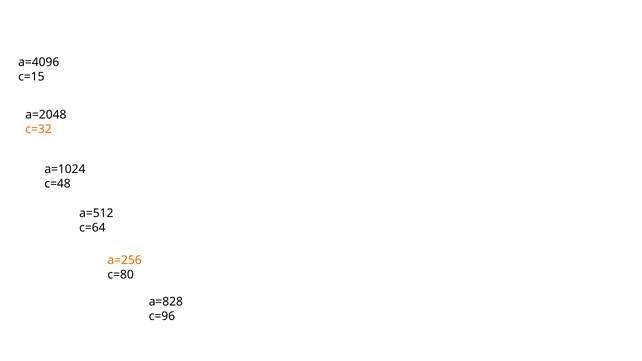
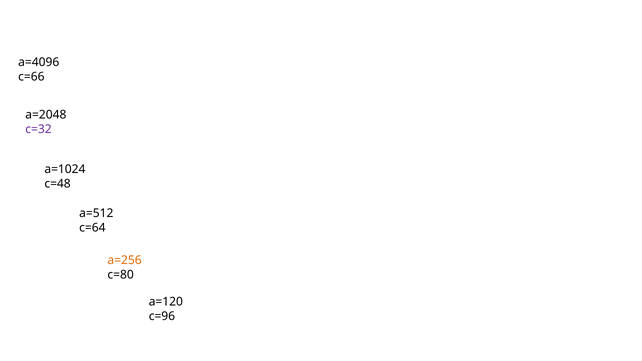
c=15: c=15 -> c=66 (31, 77)
c=32 colour: orange -> purple (38, 129)
a=828: a=828 -> a=120 (166, 302)
